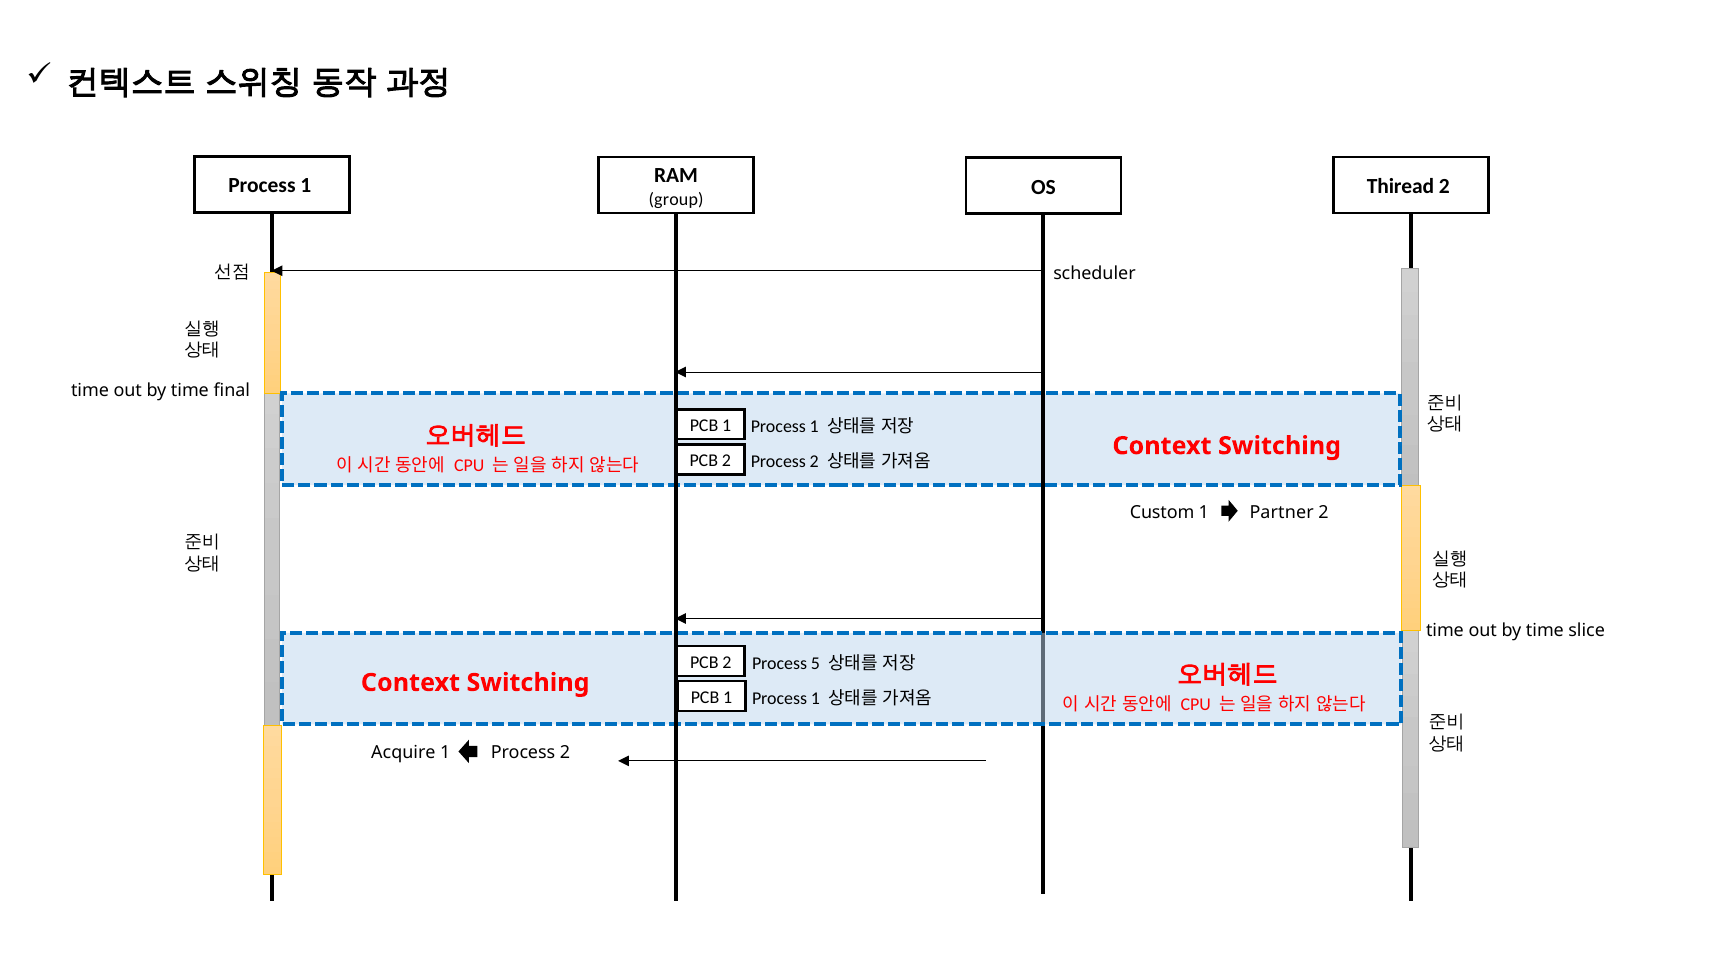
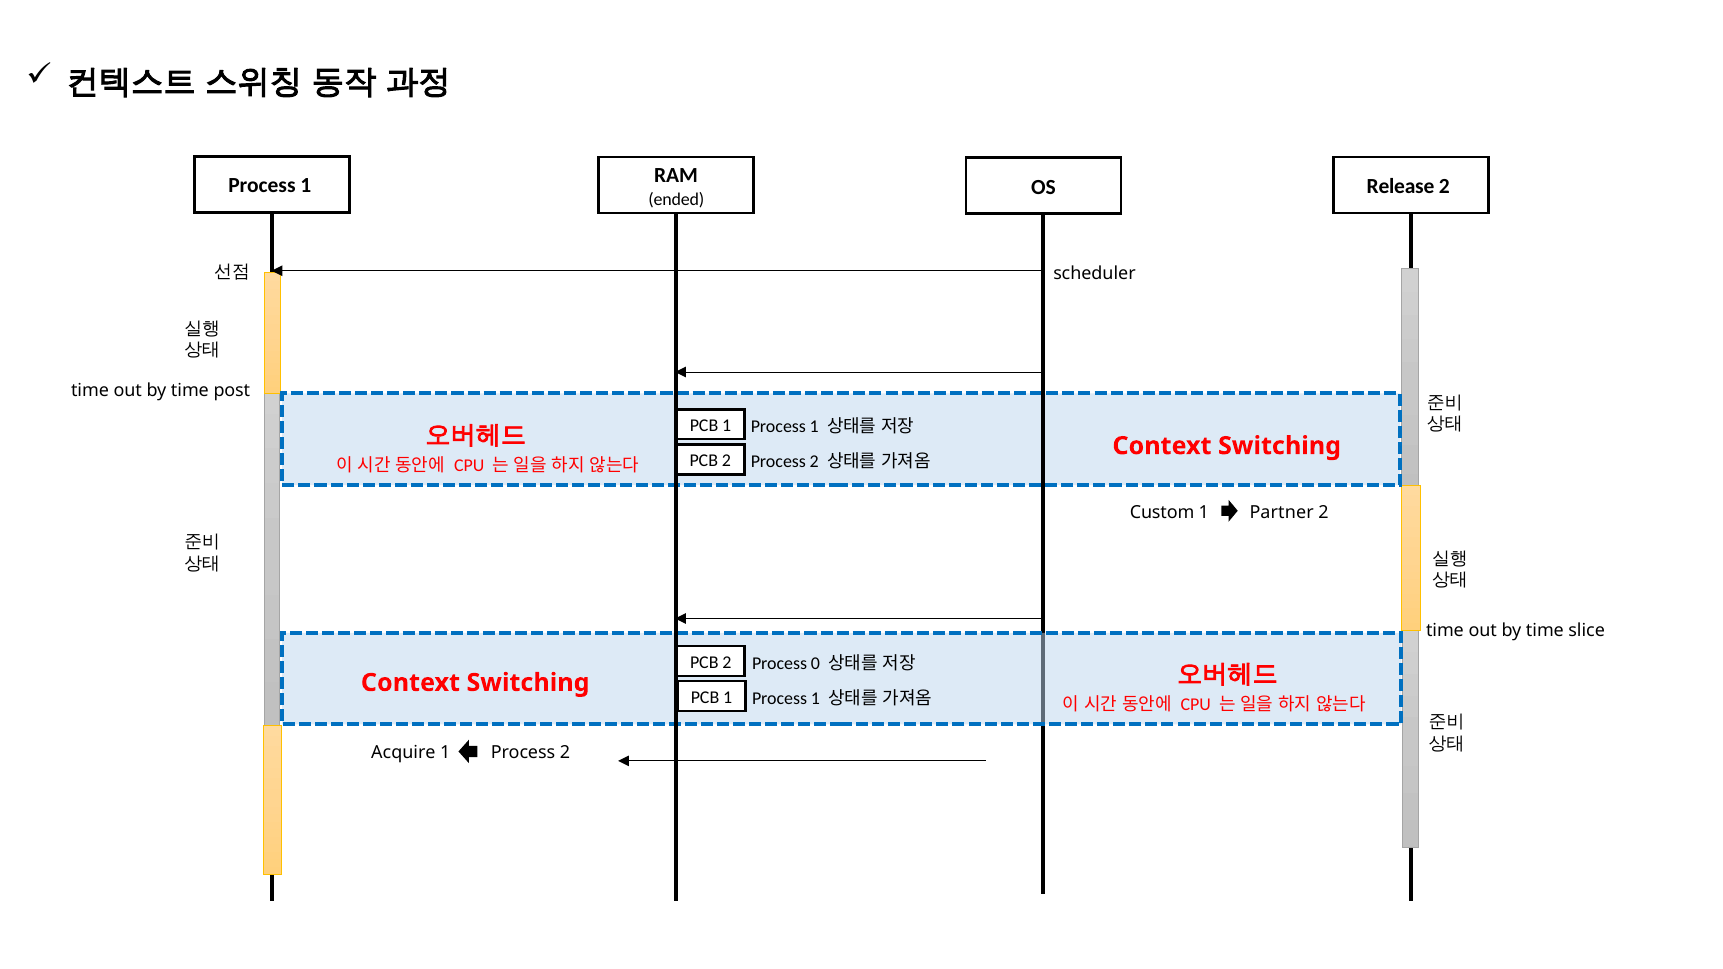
Thiread: Thiread -> Release (1401, 187)
group: group -> ended (676, 199)
final: final -> post (232, 390)
5: 5 -> 0 (815, 664)
